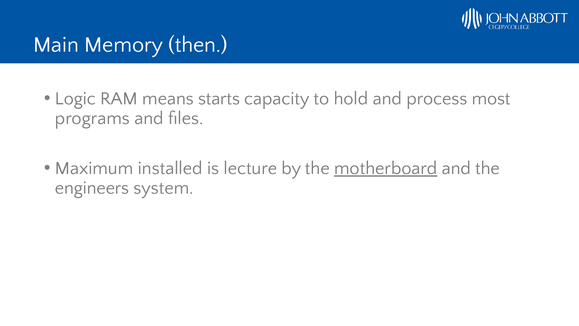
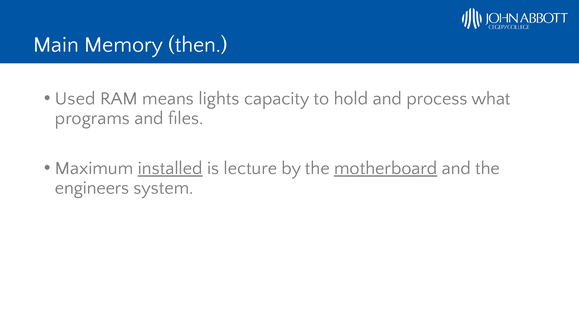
Logic: Logic -> Used (75, 99)
starts: starts -> lights (219, 99)
most: most -> what (491, 99)
installed underline: none -> present (170, 168)
